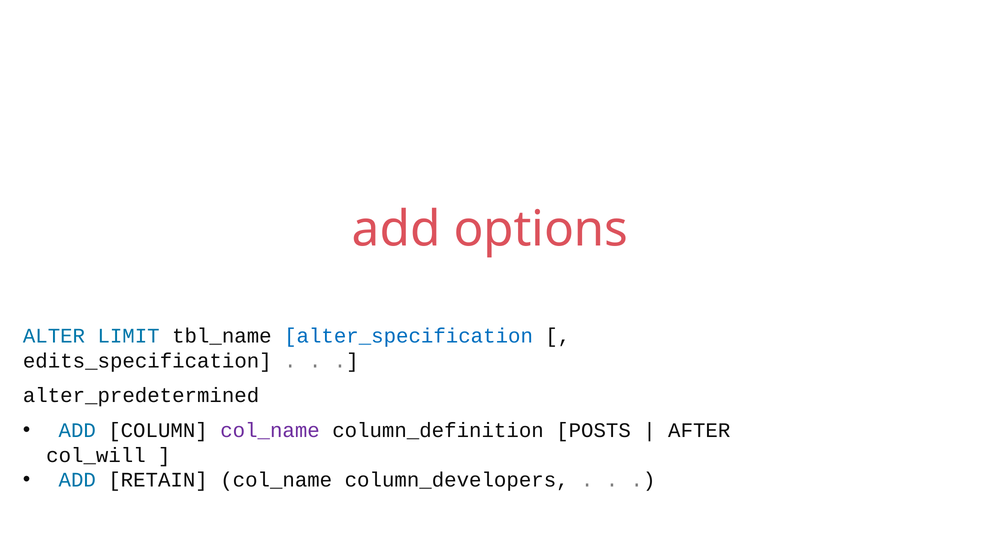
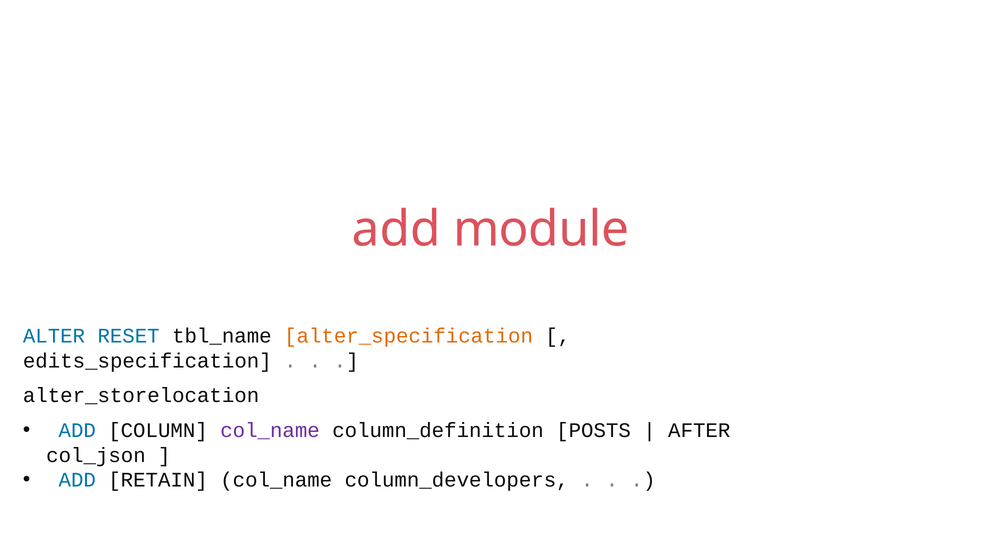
options: options -> module (541, 229)
LIMIT: LIMIT -> RESET (129, 336)
alter_specification colour: blue -> orange (409, 336)
alter_predetermined: alter_predetermined -> alter_storelocation (141, 395)
col_will: col_will -> col_json (96, 455)
